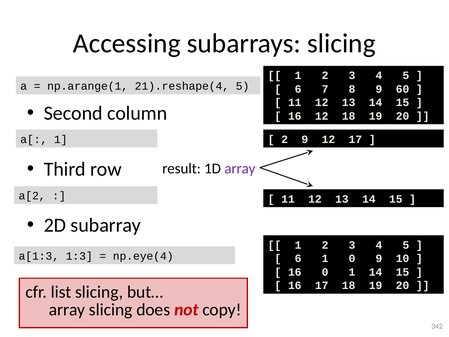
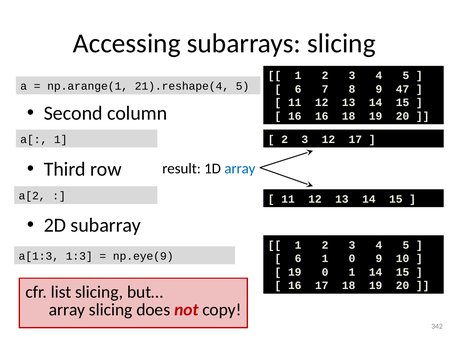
60: 60 -> 47 (403, 89)
16 12: 12 -> 16 (322, 116)
9: 9 -> 3 (305, 139)
array colour: purple -> blue (240, 169)
np.eye(4: np.eye(4 -> np.eye(9 (143, 256)
16: 16 -> 19 (295, 272)
